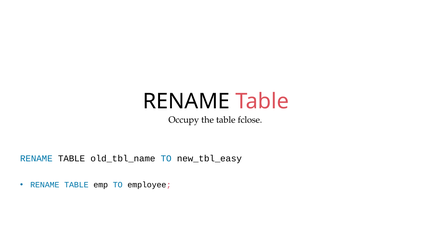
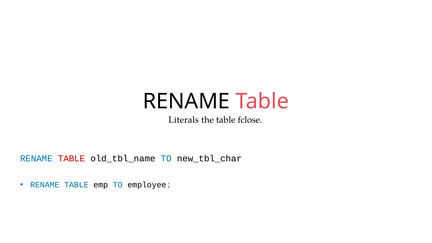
Occupy: Occupy -> Literals (184, 120)
TABLE colour: black -> red (72, 158)
new_tbl_easy: new_tbl_easy -> new_tbl_char (209, 158)
